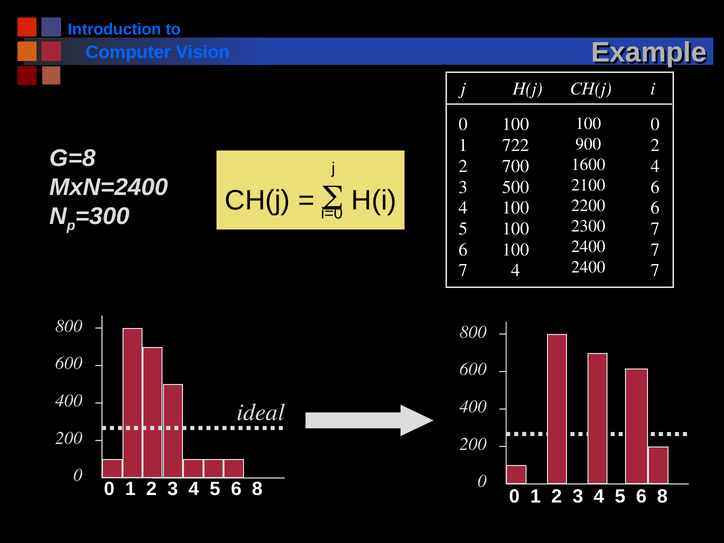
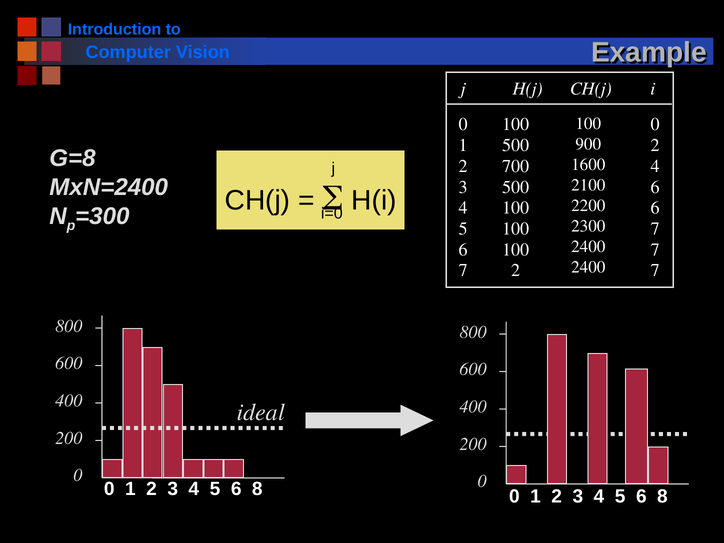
1 722: 722 -> 500 (516, 145)
7 4: 4 -> 2 (516, 270)
